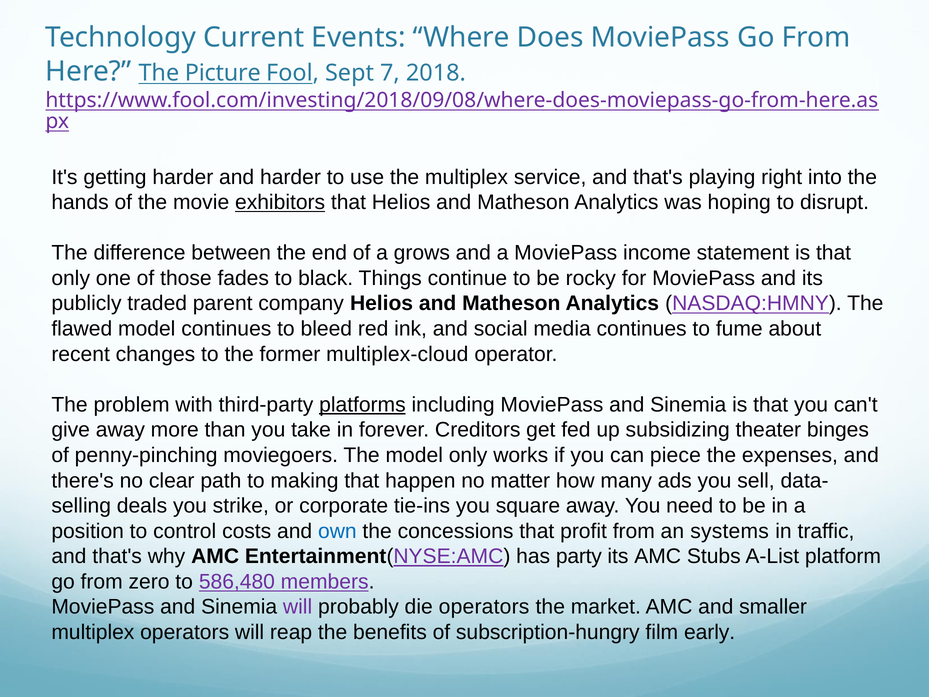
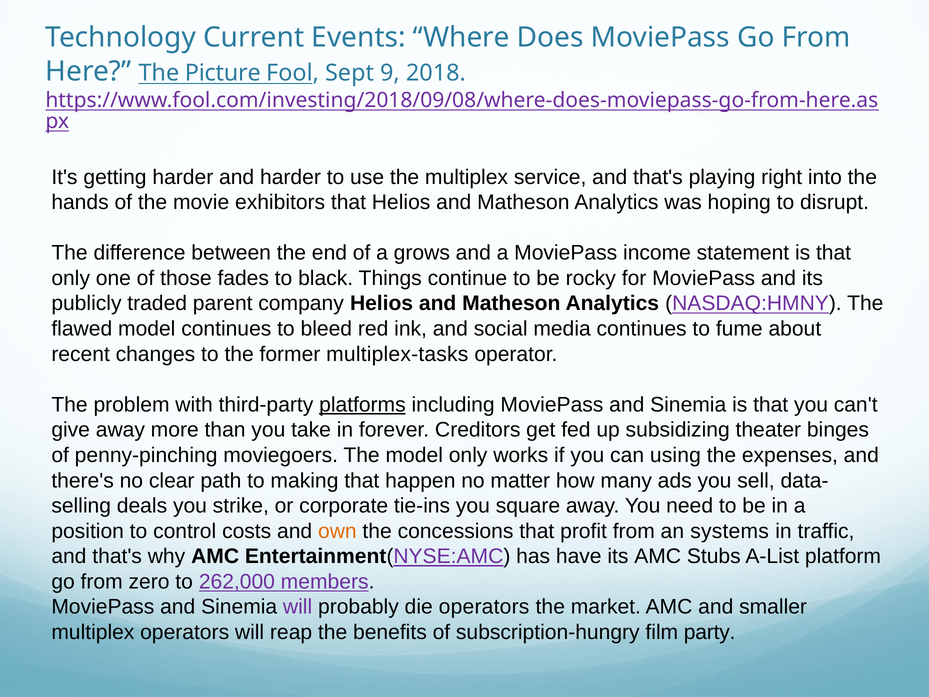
7: 7 -> 9 (390, 73)
exhibitors underline: present -> none (280, 202)
multiplex-cloud: multiplex-cloud -> multiplex-tasks (397, 354)
piece: piece -> using (675, 455)
own colour: blue -> orange (337, 531)
party: party -> have (579, 556)
586,480: 586,480 -> 262,000 (237, 581)
early: early -> party (710, 632)
